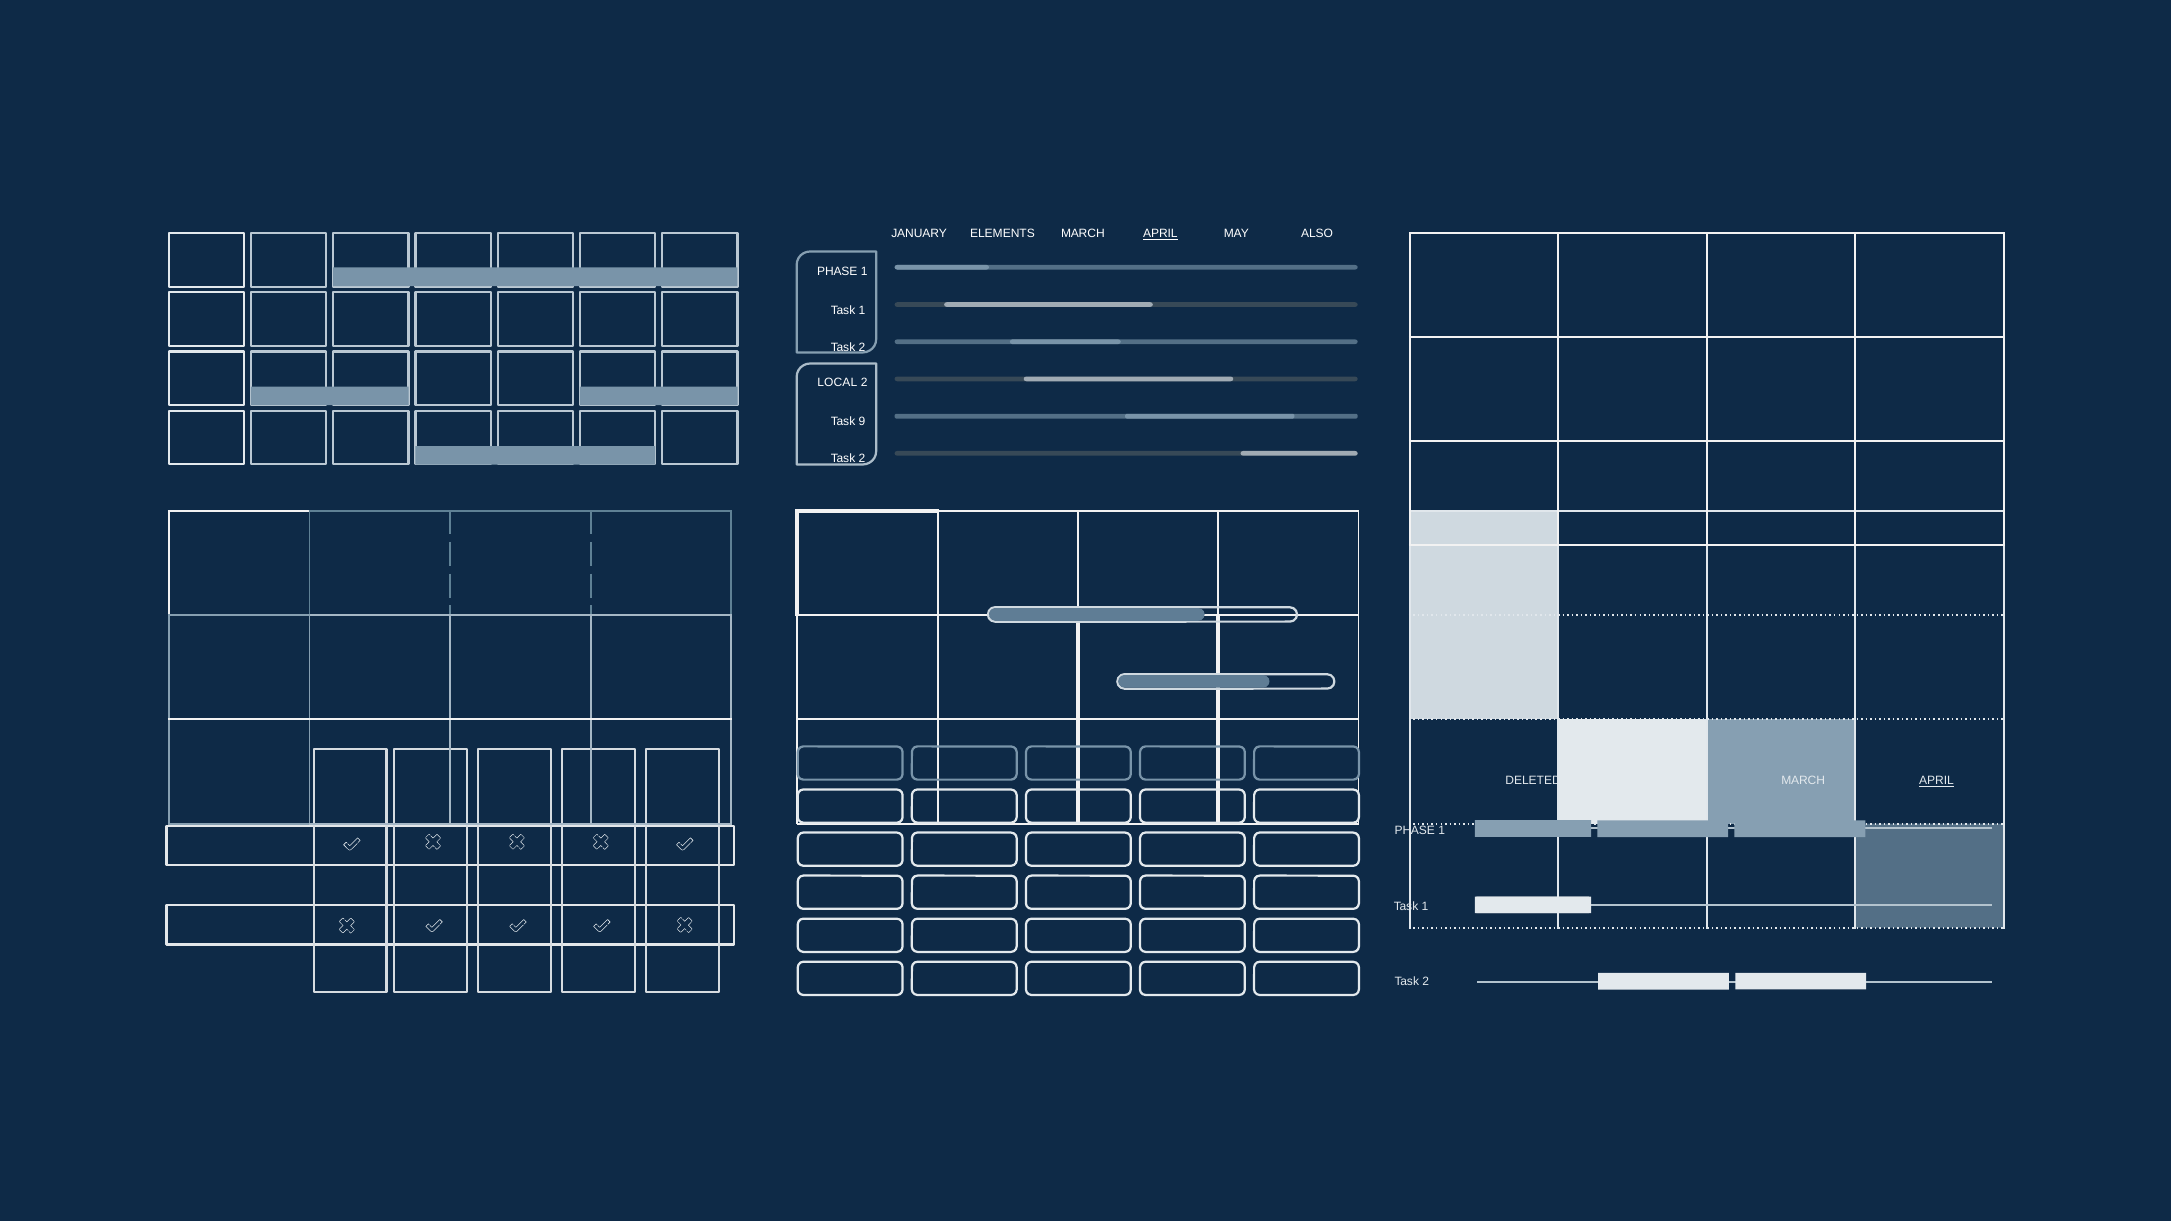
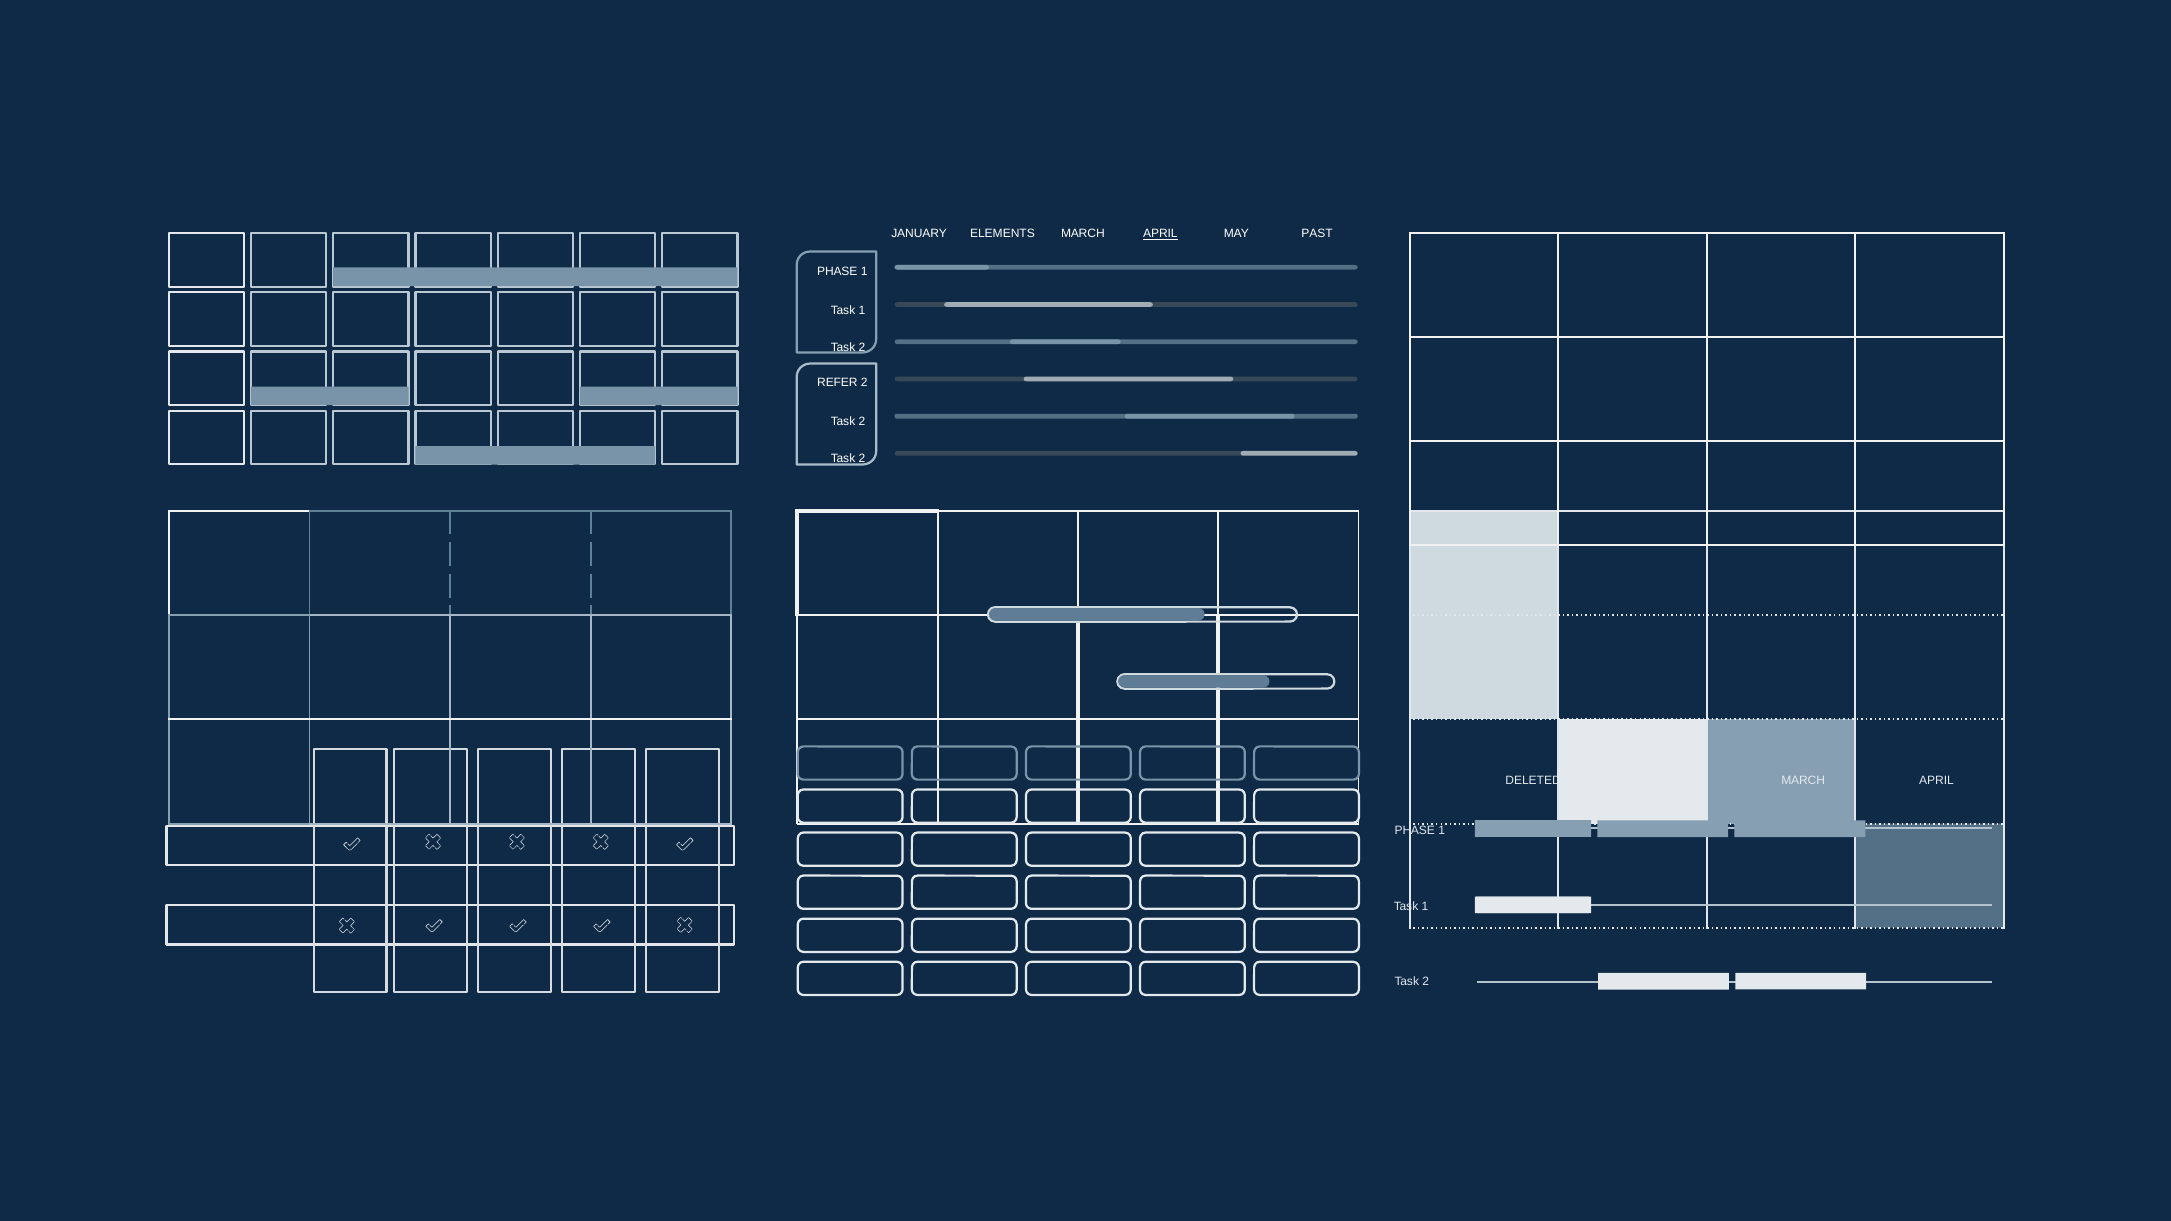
ALSO: ALSO -> PAST (1317, 234)
LOCAL: LOCAL -> REFER (837, 382)
9: 9 -> 2 (862, 422)
APRIL underline: present -> none (1936, 781)
